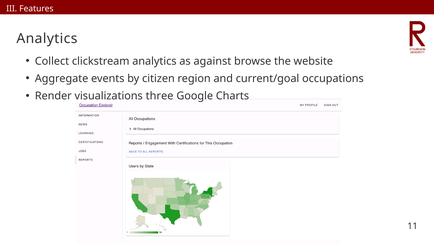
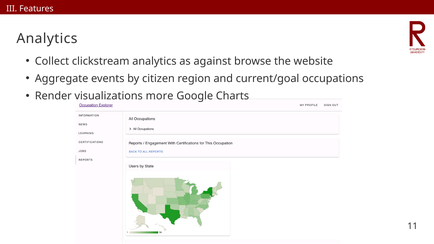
three: three -> more (160, 96)
